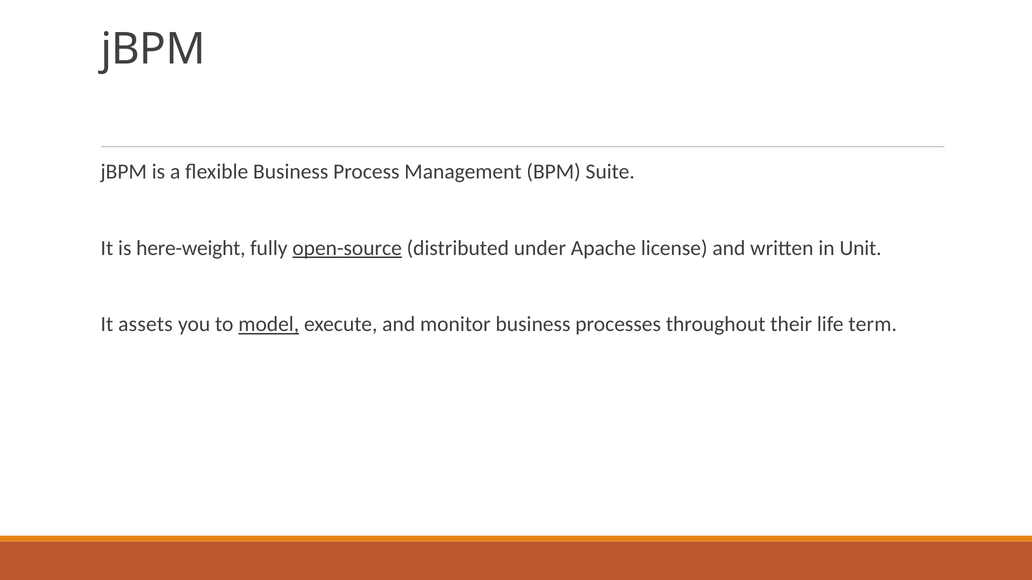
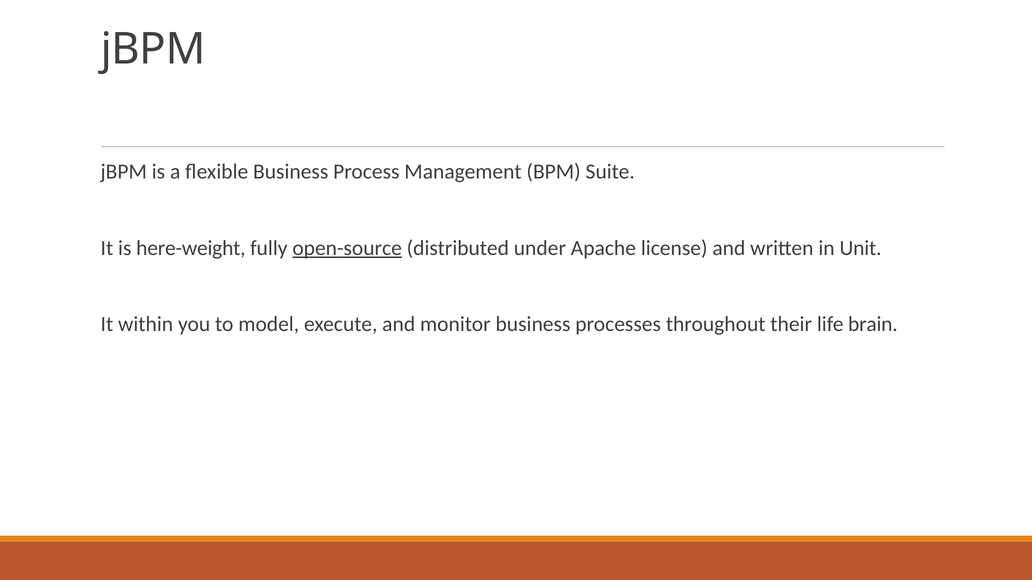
assets: assets -> within (146, 325)
model underline: present -> none (269, 325)
term: term -> brain (873, 325)
